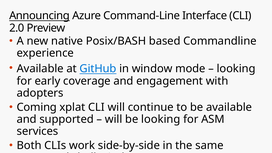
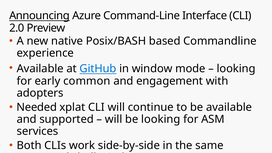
coverage: coverage -> common (87, 81)
Coming: Coming -> Needed (37, 107)
